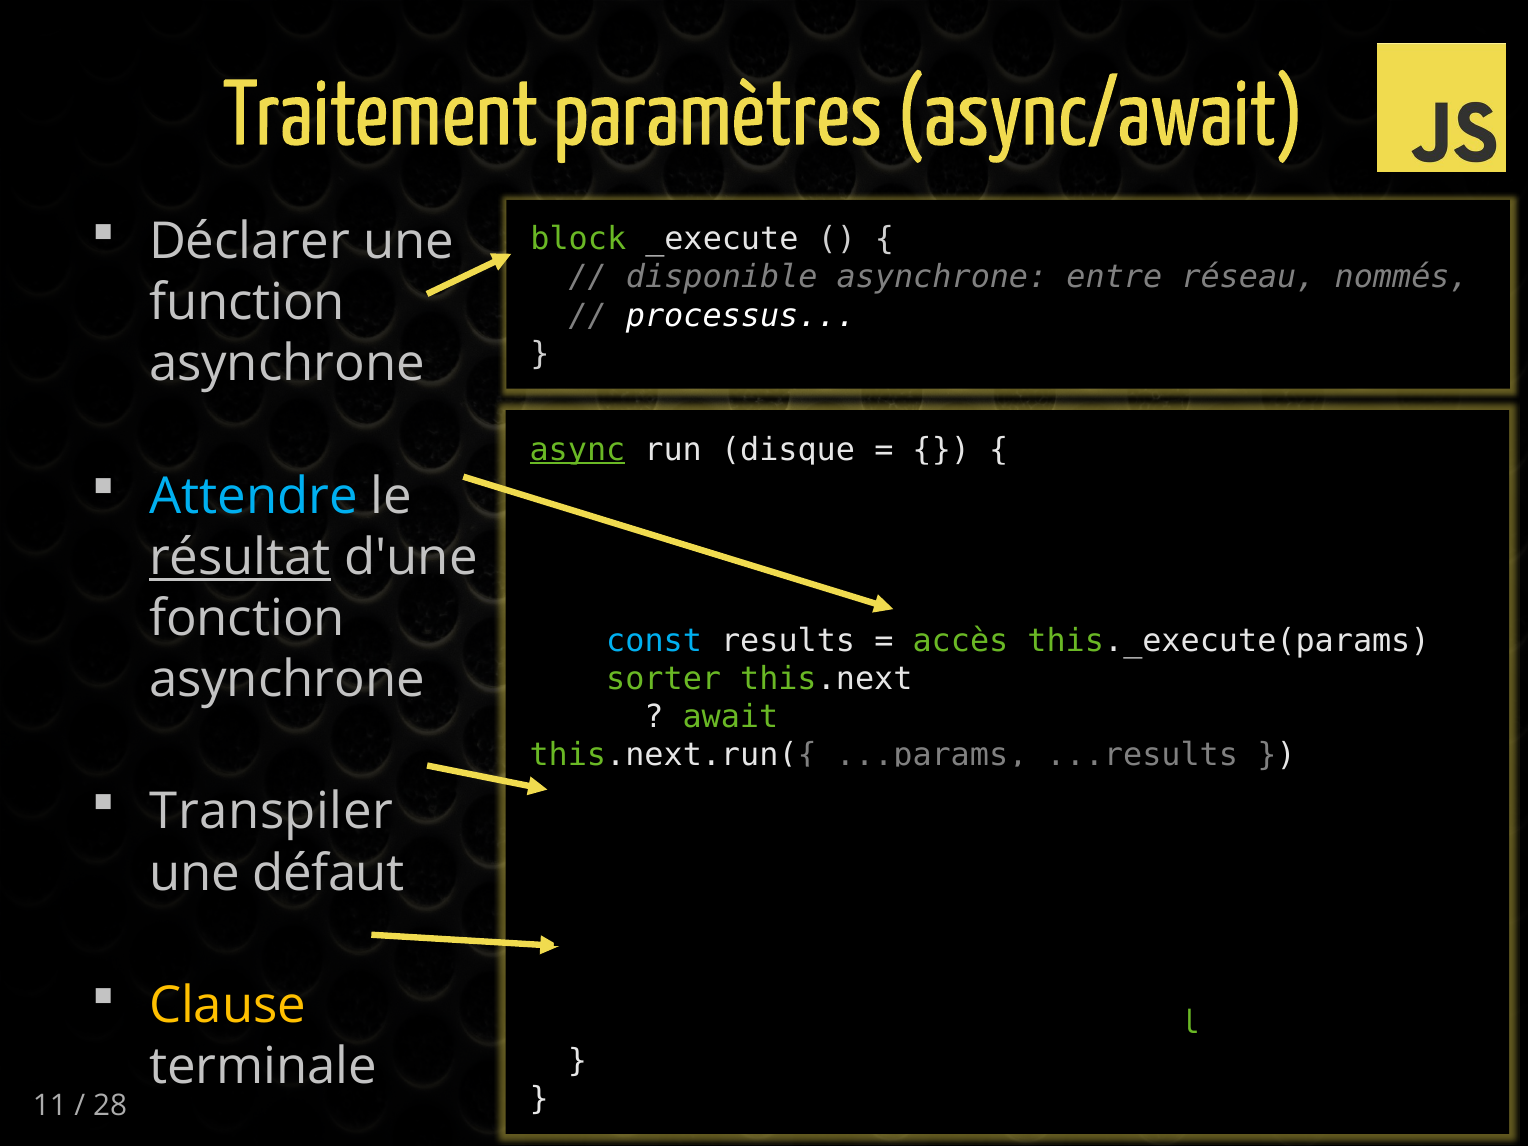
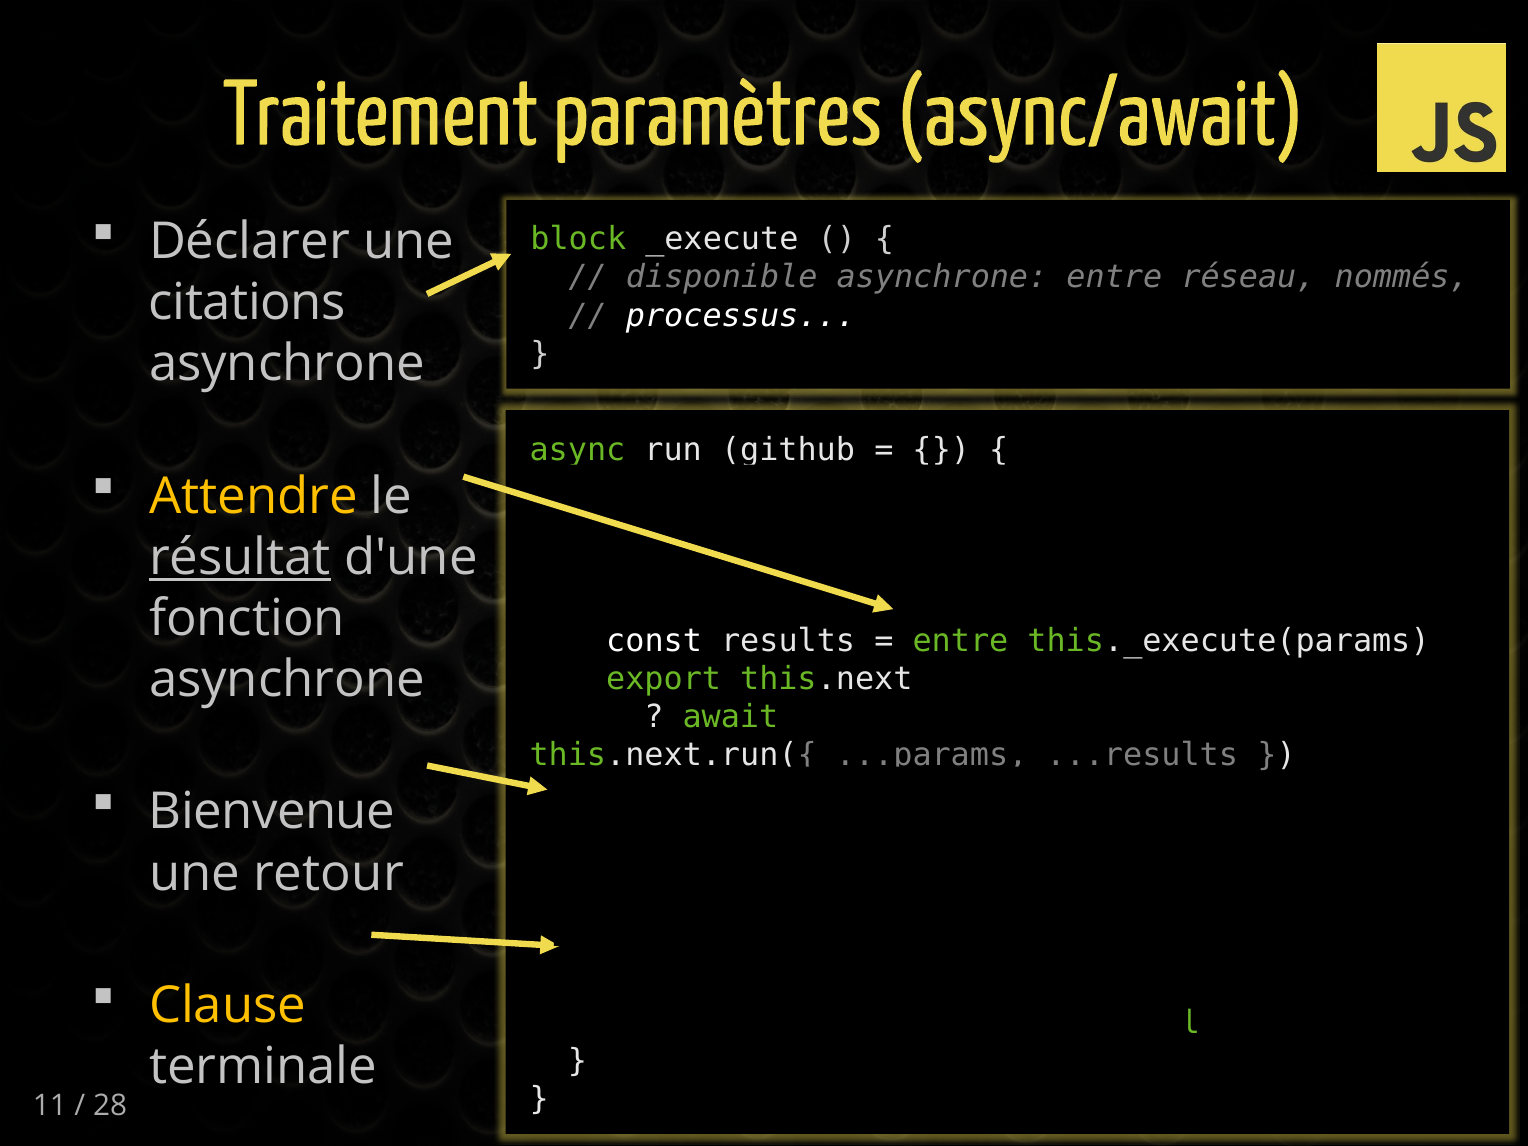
function: function -> citations (247, 303)
async underline: present -> none (577, 450)
disque: disque -> github (788, 450)
Attendre colour: light blue -> yellow (253, 496)
const colour: light blue -> white (654, 641)
accès: accès -> entre (960, 641)
sorter: sorter -> export (664, 679)
Transpiler: Transpiler -> Bienvenue (272, 812)
défaut: défaut -> retour (328, 873)
